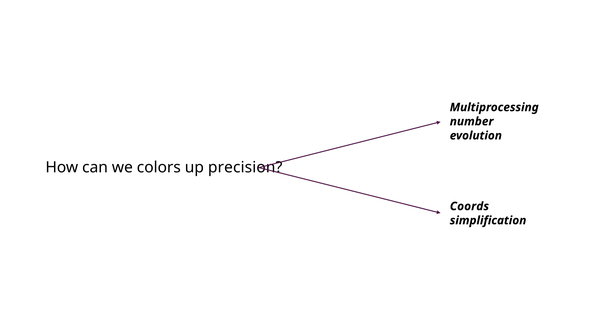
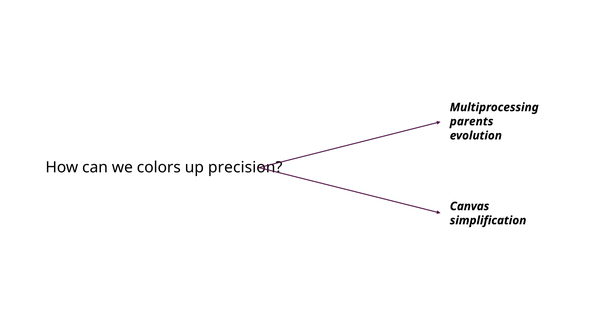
number: number -> parents (472, 122)
Coords: Coords -> Canvas (470, 206)
